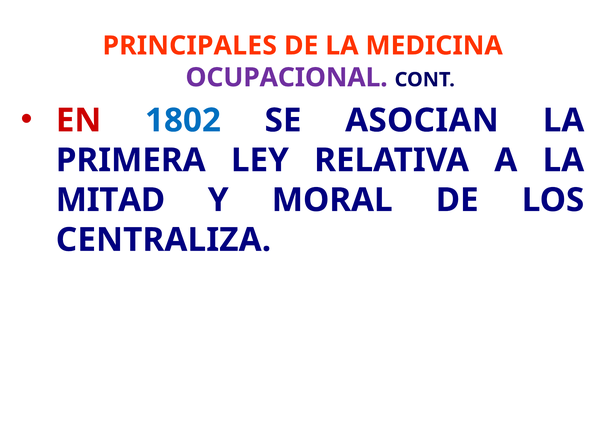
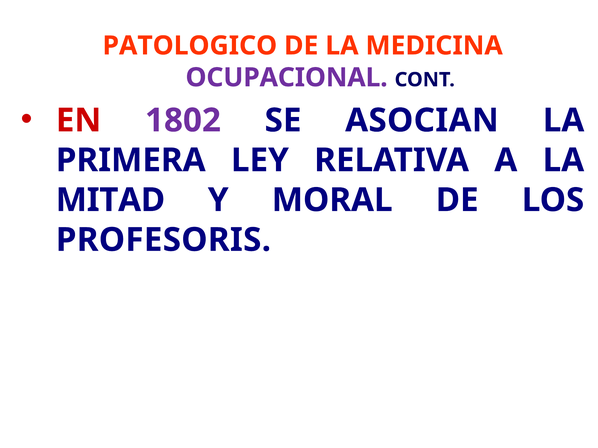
PRINCIPALES: PRINCIPALES -> PATOLOGICO (190, 46)
1802 colour: blue -> purple (183, 121)
CENTRALIZA: CENTRALIZA -> PROFESORIS (163, 240)
